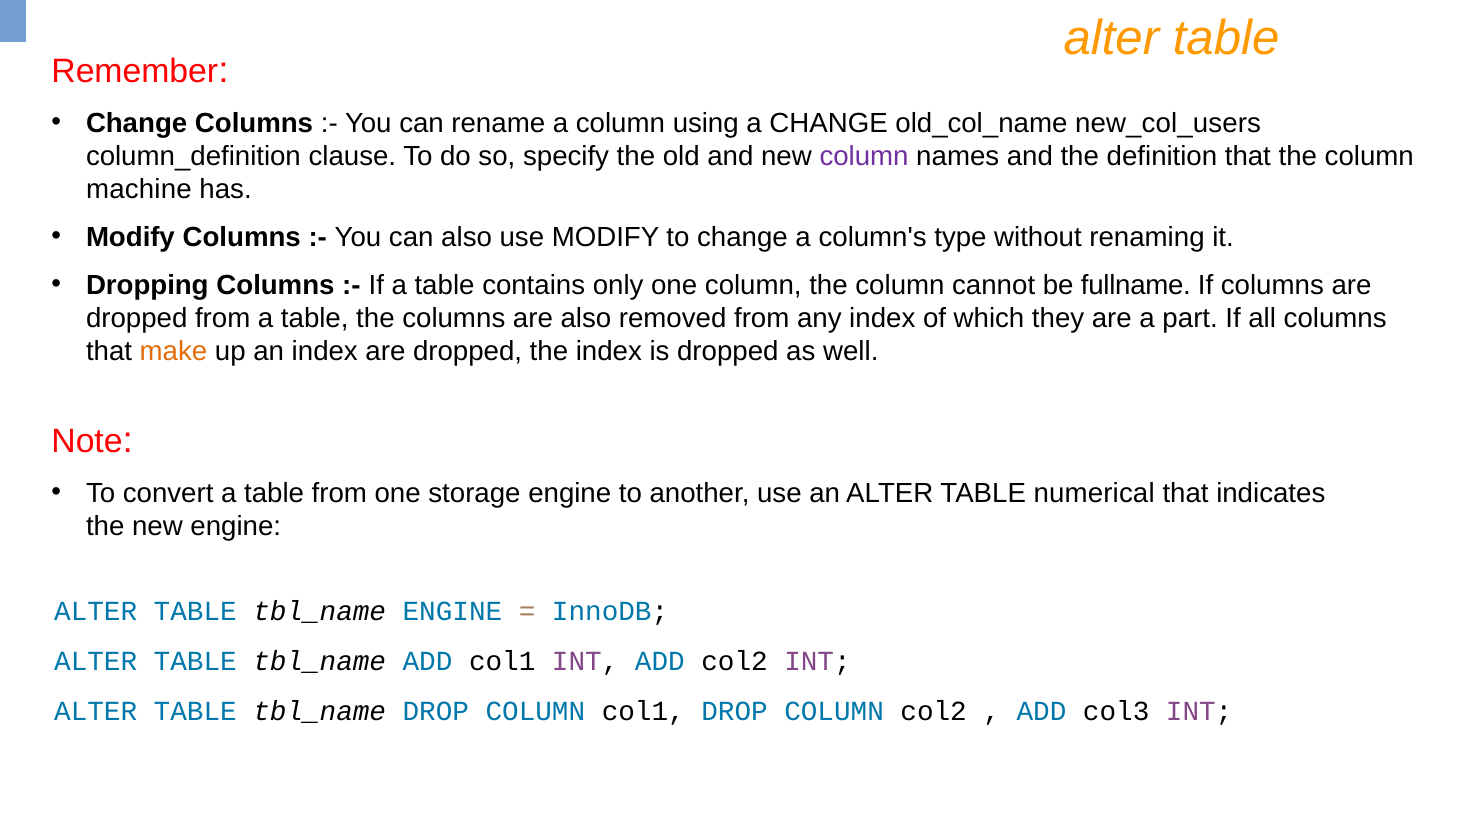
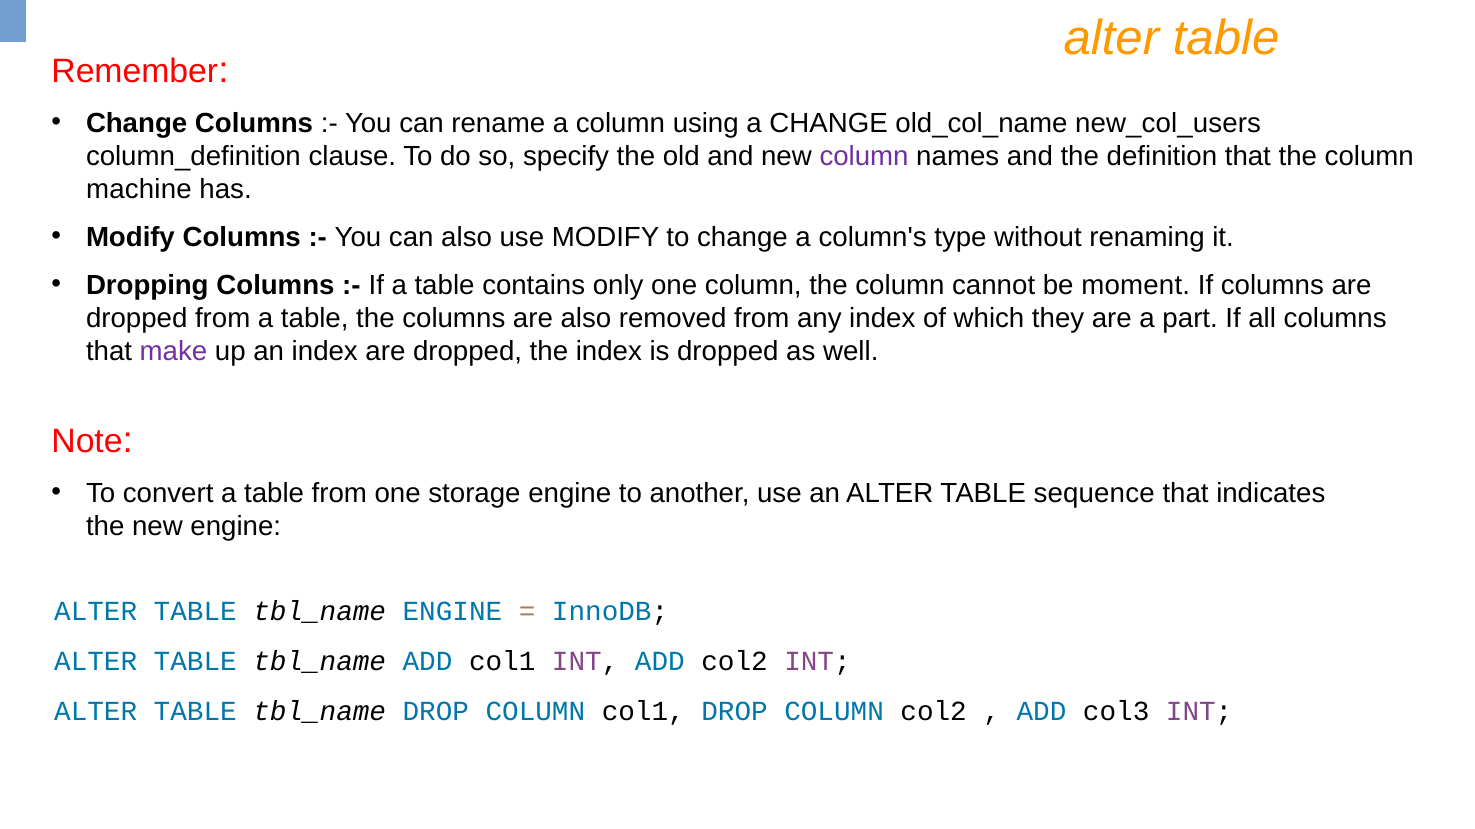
fullname: fullname -> moment (1136, 285)
make colour: orange -> purple (173, 352)
numerical: numerical -> sequence (1094, 494)
